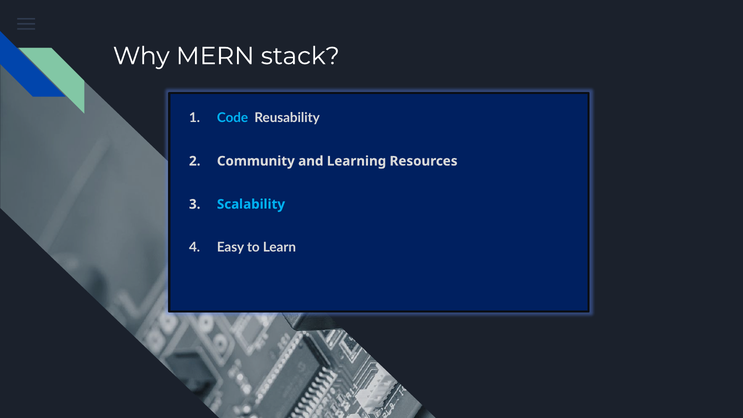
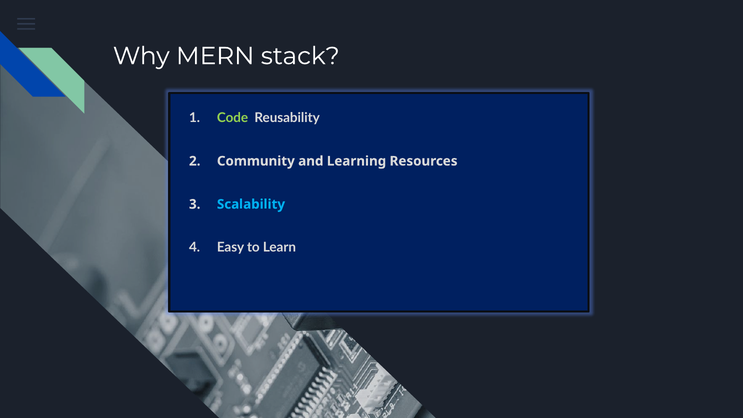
Code colour: light blue -> light green (232, 118)
